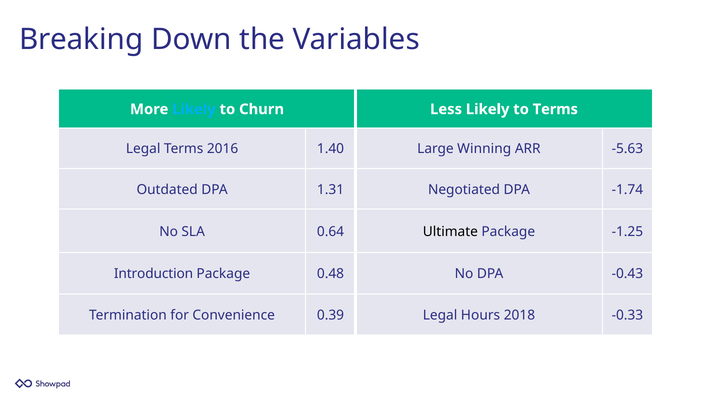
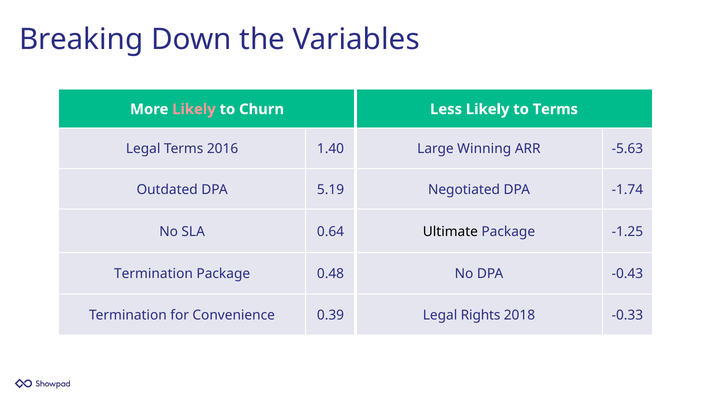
Likely colour: light blue -> pink (194, 109)
1.31: 1.31 -> 5.19 (331, 190)
Introduction: Introduction -> Termination (153, 274)
Hours: Hours -> Rights (481, 315)
